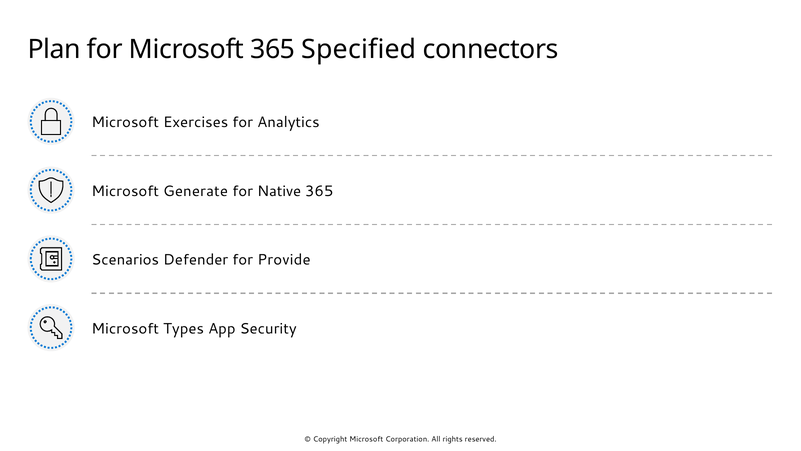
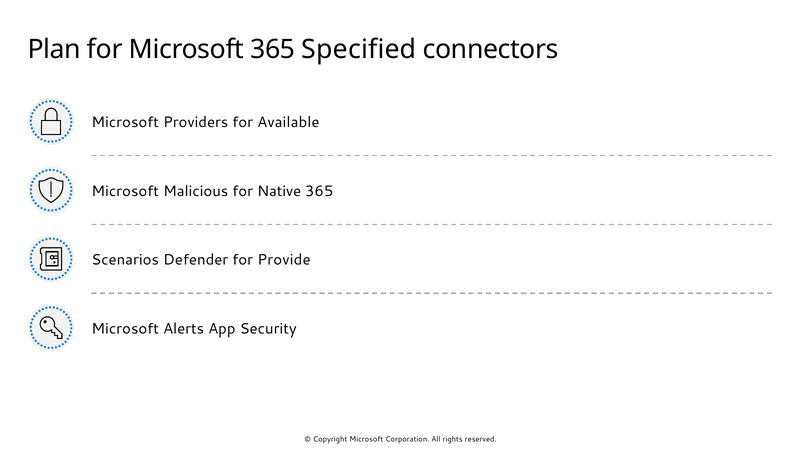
Exercises: Exercises -> Providers (196, 122)
Analytics: Analytics -> Available (288, 122)
Generate: Generate -> Malicious (196, 191)
Types: Types -> Alerts (184, 328)
